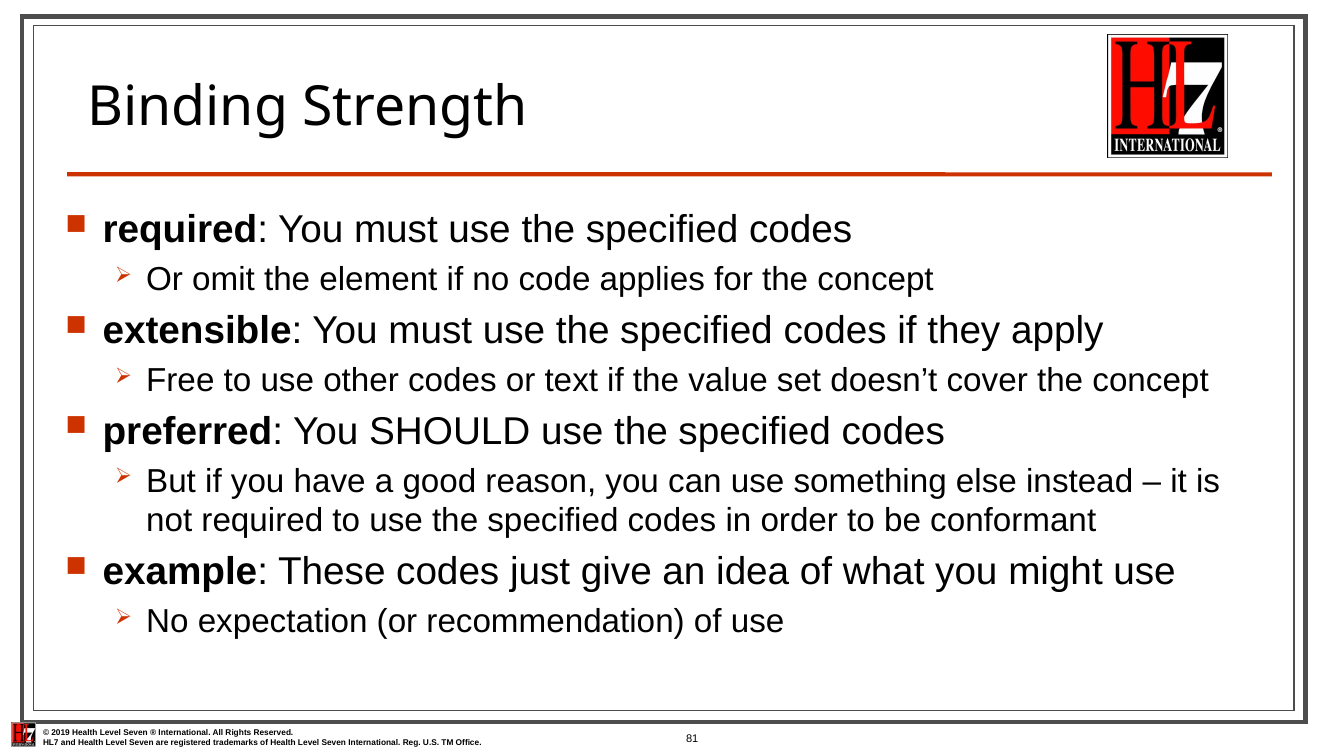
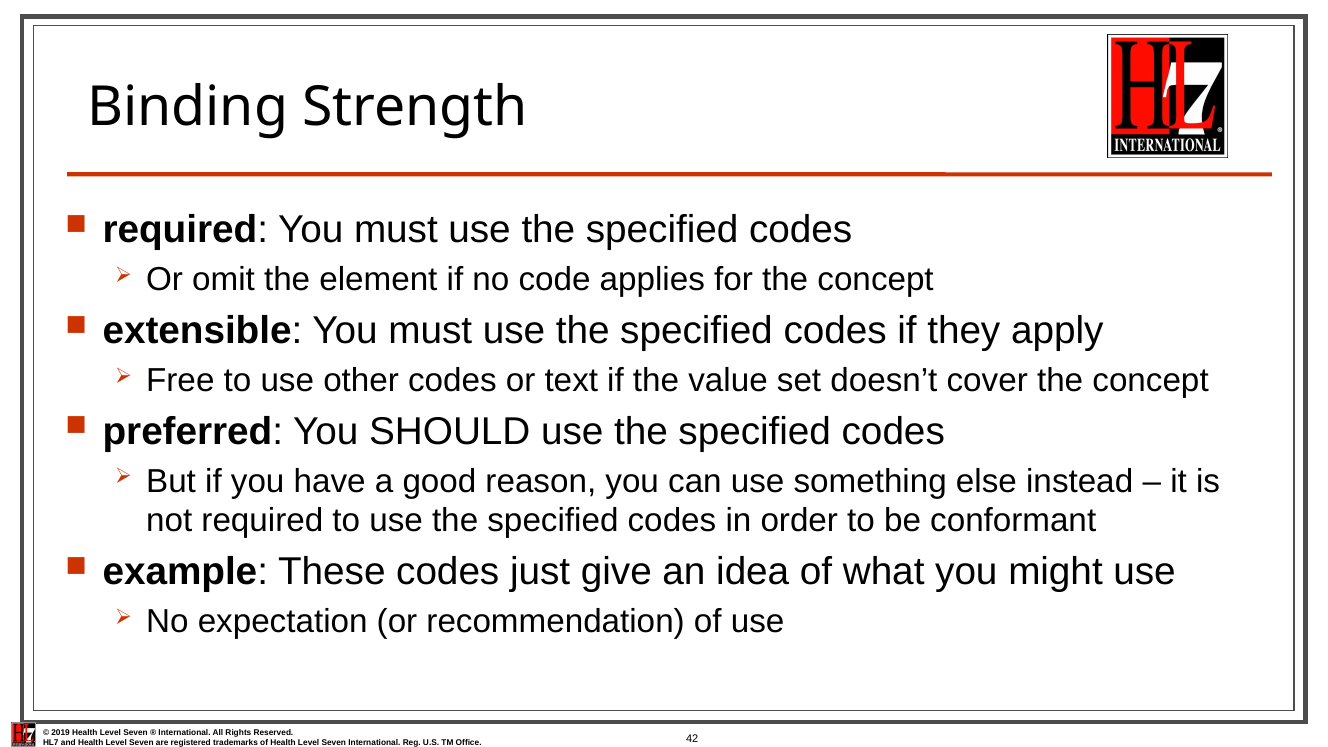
81: 81 -> 42 (692, 738)
